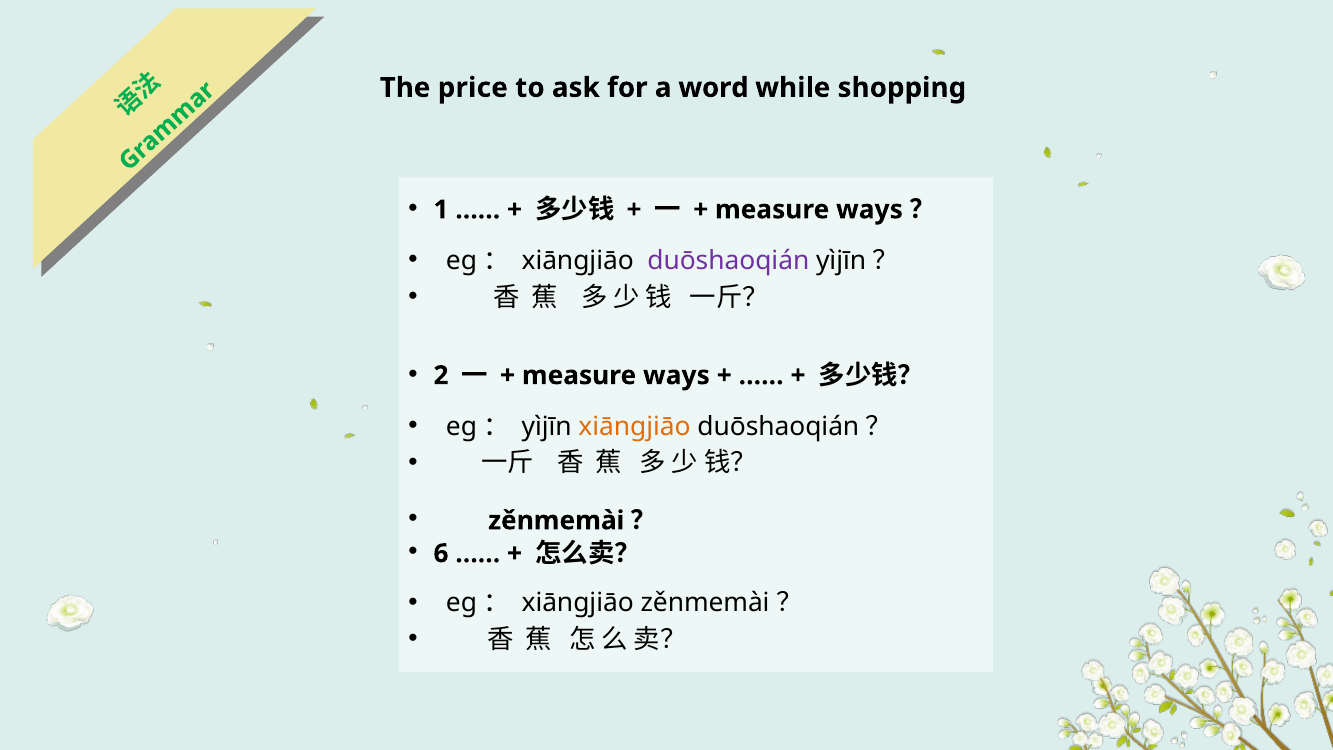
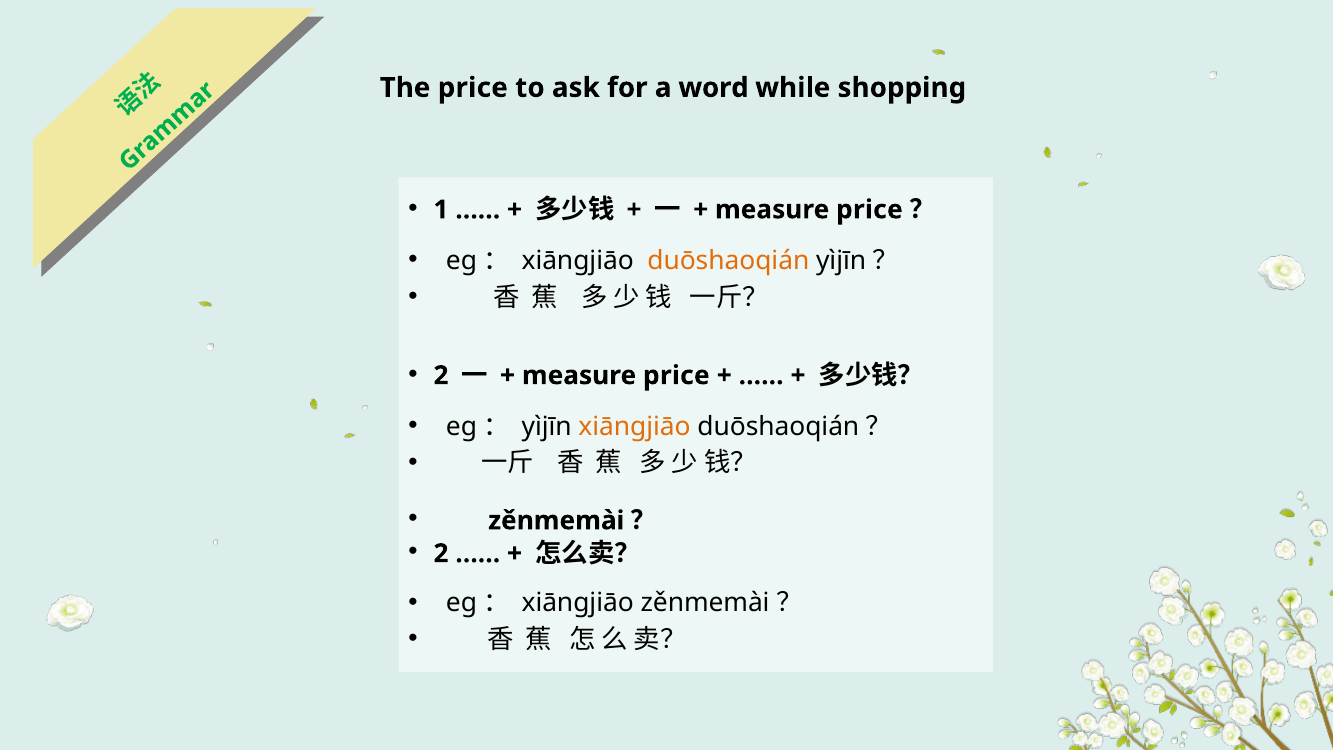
ways: ways -> price (869, 210)
duōshaoqián colour: purple -> orange (728, 260)
ways: ways -> price (676, 375)
6: 6 -> 2 (441, 553)
